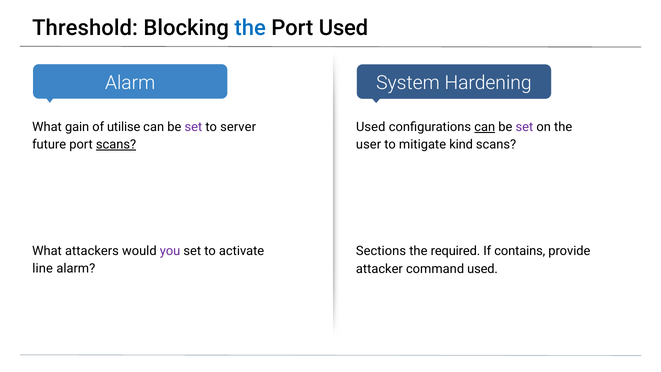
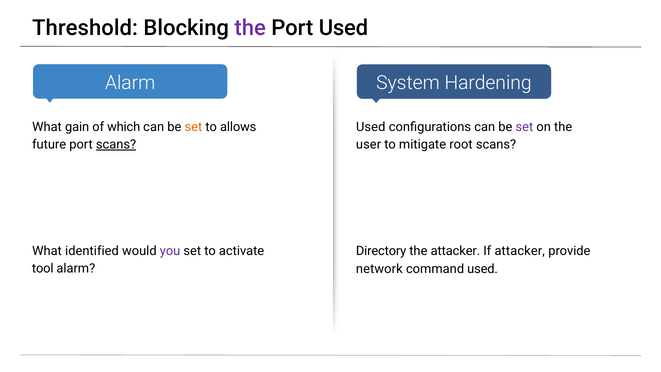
the colour: blue -> purple (250, 28)
utilise: utilise -> which (124, 127)
set colour: purple -> orange (193, 127)
server: server -> allows (238, 127)
can underline: present -> none (485, 127)
kind: kind -> root (461, 145)
attackers: attackers -> identified (92, 251)
Sections: Sections -> Directory (381, 251)
the required: required -> attacker (455, 251)
If contains: contains -> attacker (520, 251)
line: line -> tool (43, 269)
attacker: attacker -> network (379, 269)
